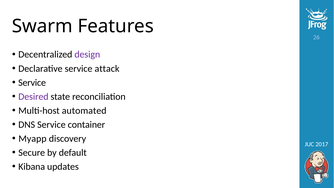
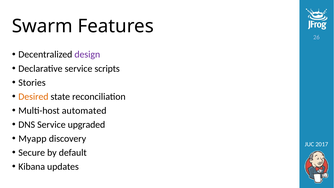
attack: attack -> scripts (107, 68)
Service: Service -> Stories (32, 82)
Desired colour: purple -> orange (33, 97)
container: container -> upgraded (86, 125)
